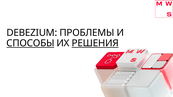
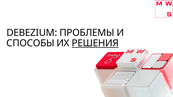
СПОСОБЫ underline: present -> none (30, 43)
